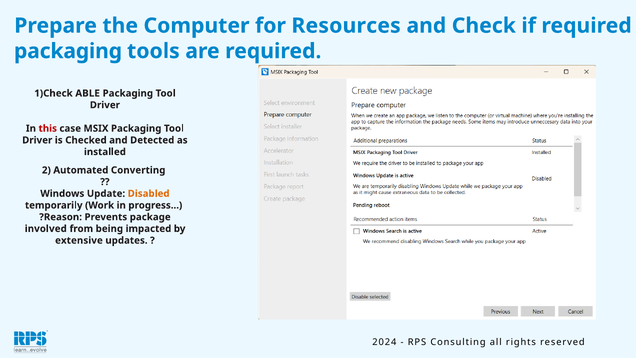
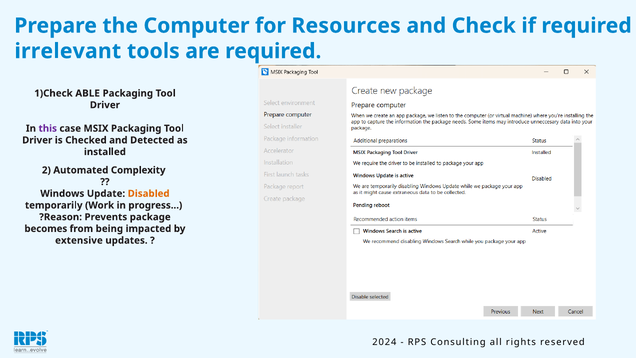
packaging: packaging -> irrelevant (68, 51)
this colour: red -> purple (48, 128)
Converting: Converting -> Complexity (138, 170)
involved: involved -> becomes (46, 229)
